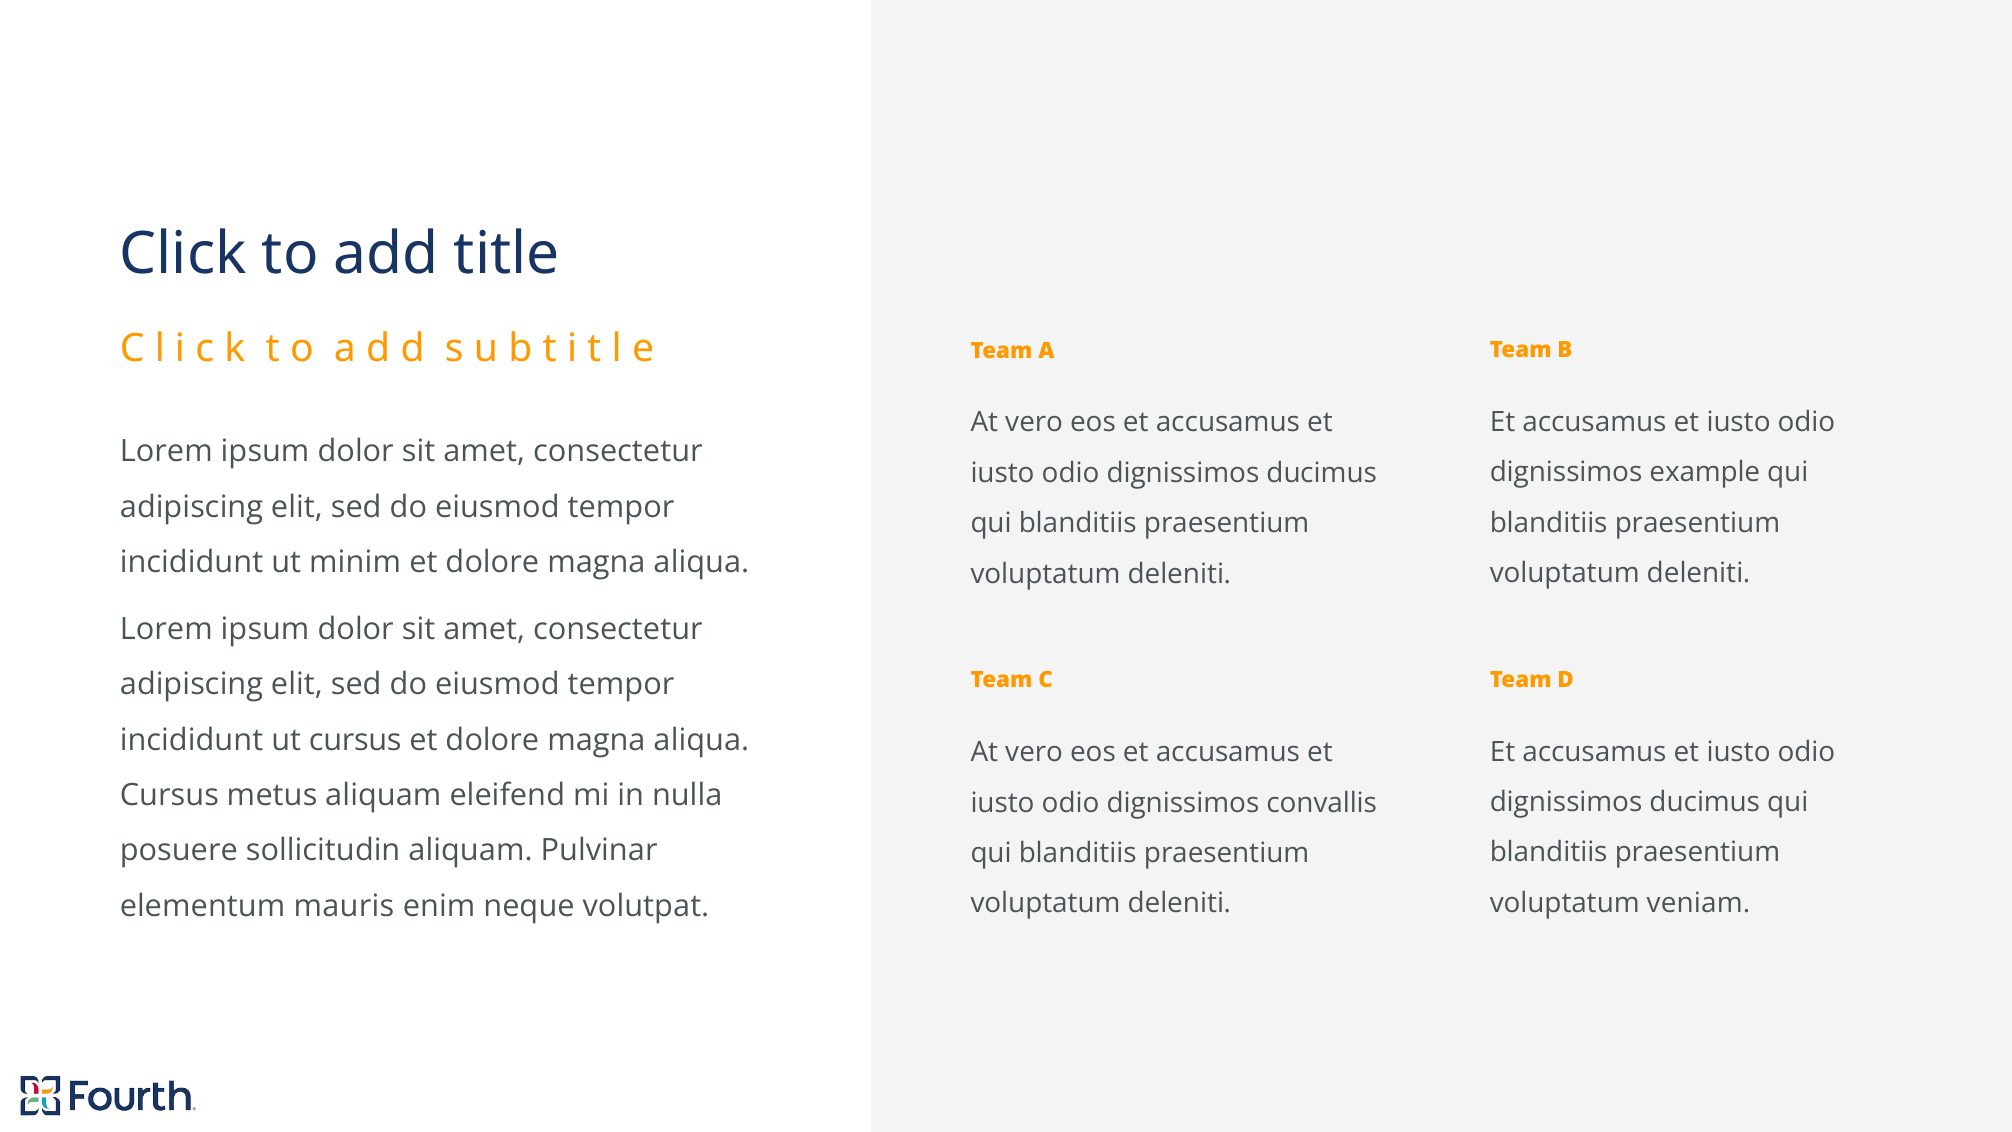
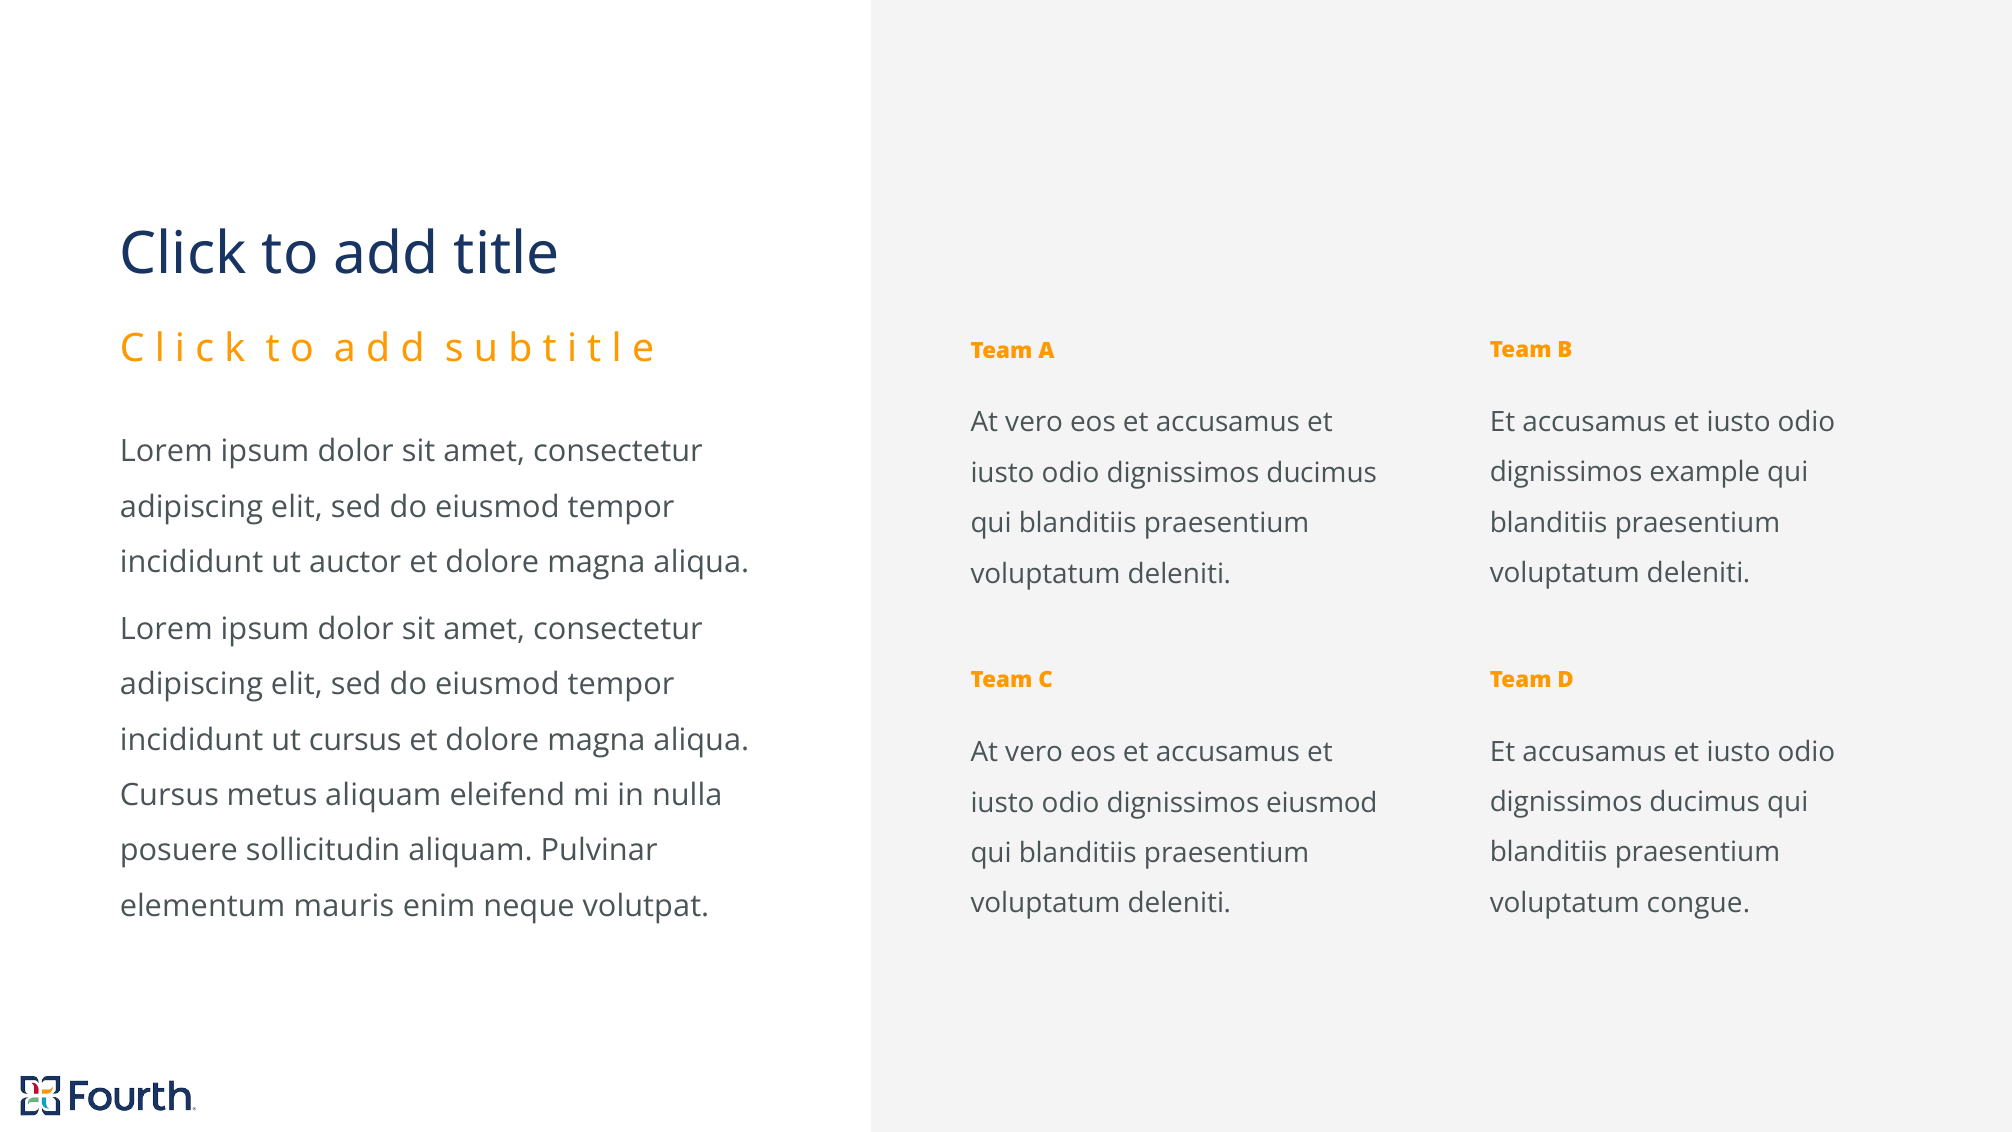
minim: minim -> auctor (355, 562)
dignissimos convallis: convallis -> eiusmod (1322, 803)
veniam: veniam -> congue (1698, 903)
